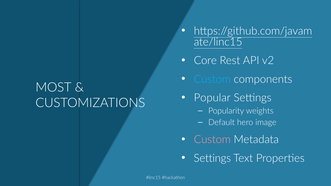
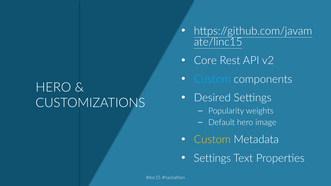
MOST: MOST -> HERO (53, 88)
Popular: Popular -> Desired (212, 98)
Custom colour: pink -> yellow (212, 140)
